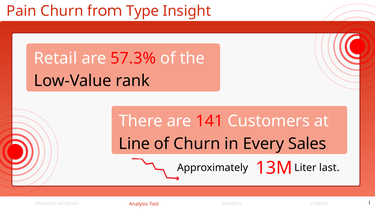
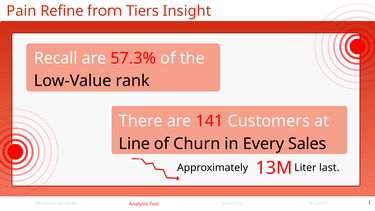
Pain Churn: Churn -> Refine (62, 11)
Type: Type -> Tiers (143, 11)
Retail: Retail -> Recall (56, 58)
